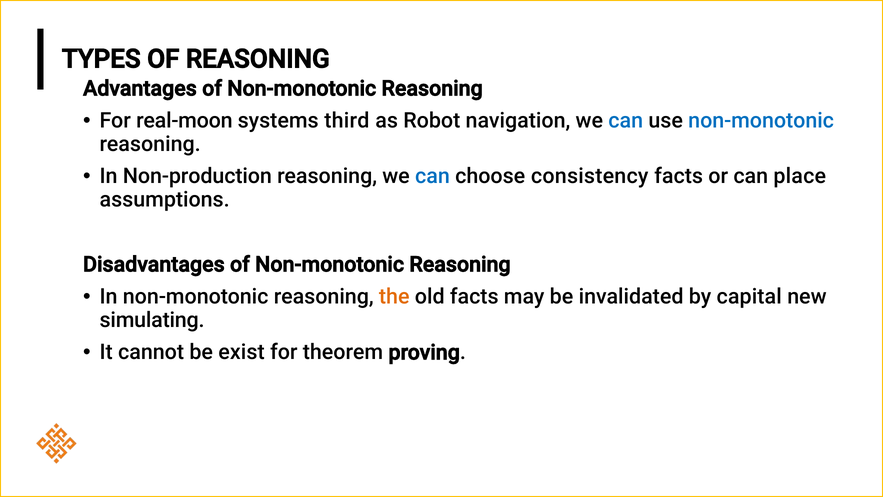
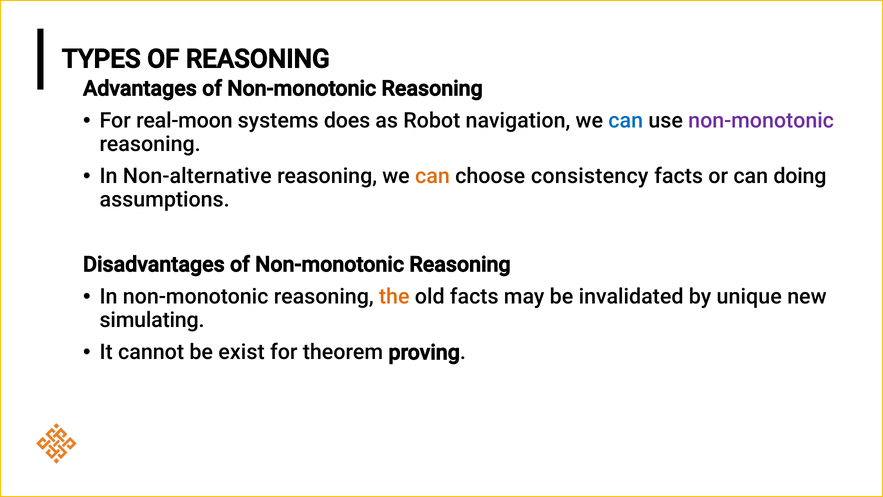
third: third -> does (347, 121)
non-monotonic colour: blue -> purple (761, 121)
Non-production: Non-production -> Non-alternative (197, 176)
can colour: blue -> orange (432, 176)
place: place -> doing (800, 176)
capital: capital -> unique (749, 297)
